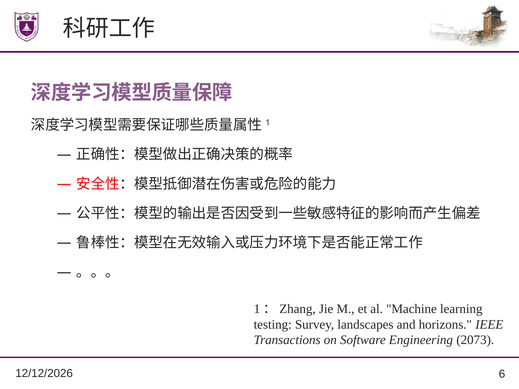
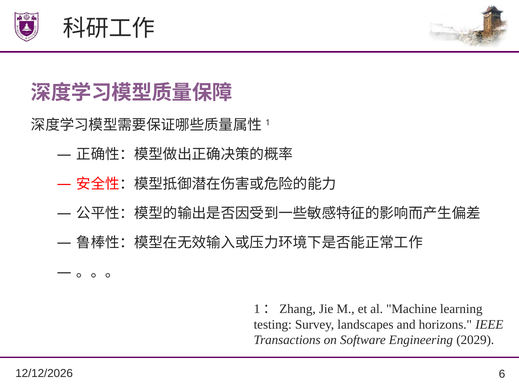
2073: 2073 -> 2029 (475, 340)
